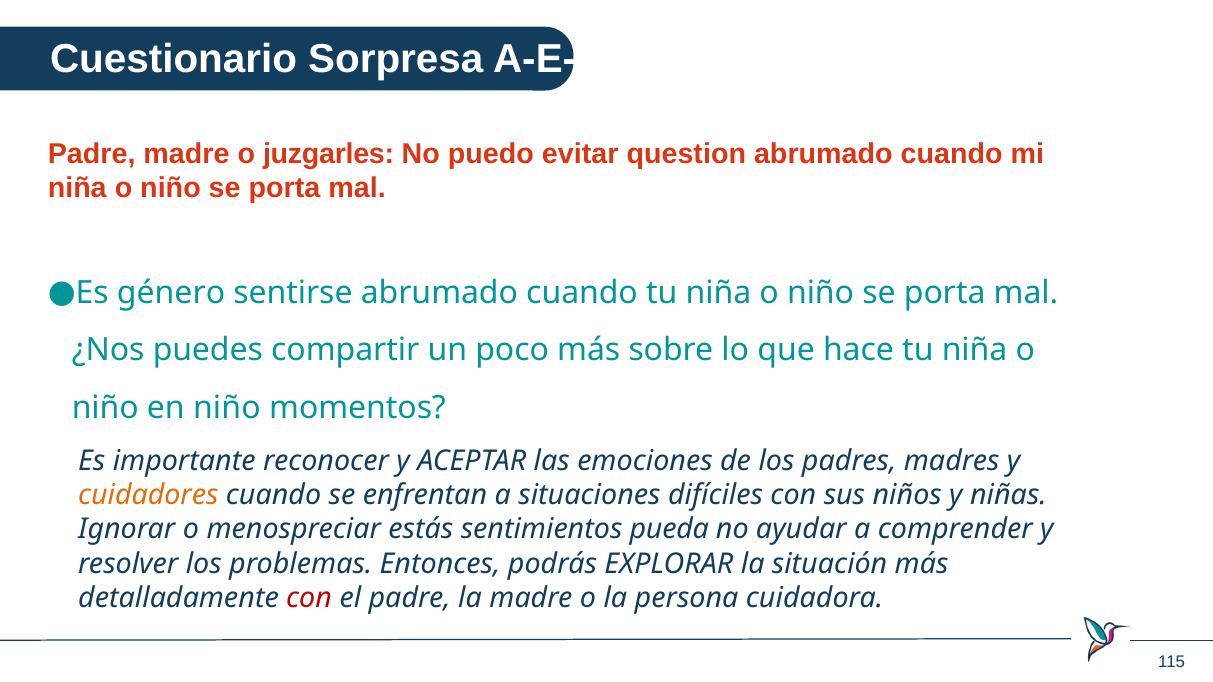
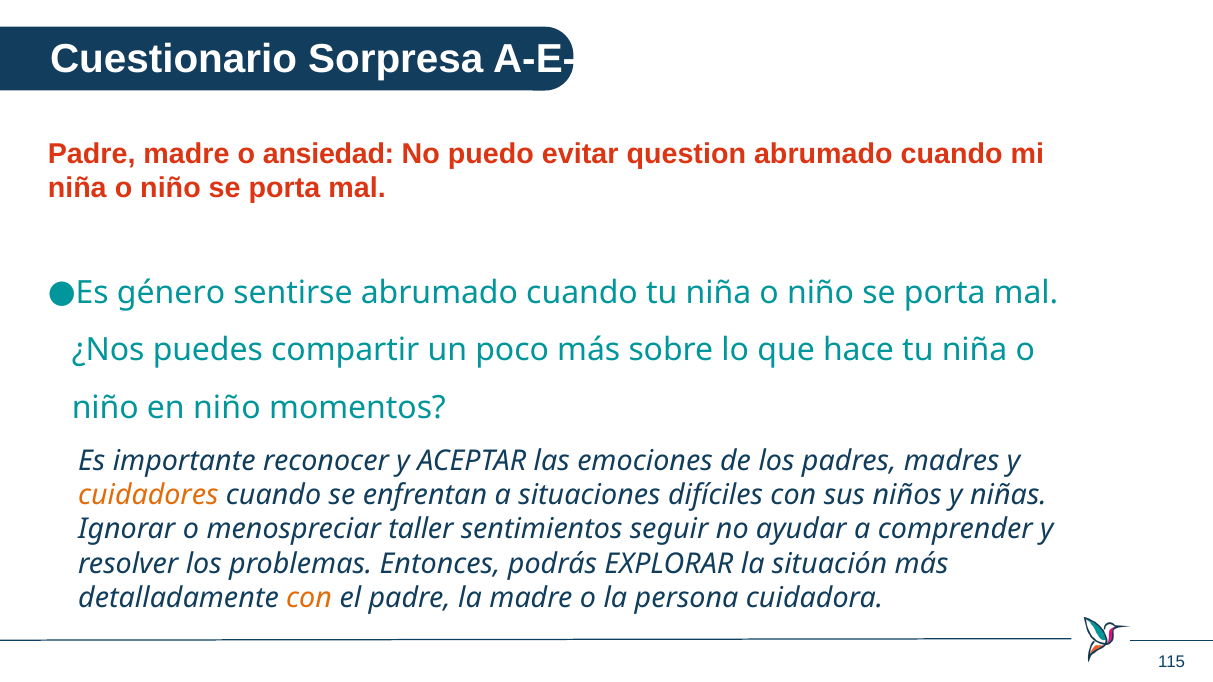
juzgarles: juzgarles -> ansiedad (329, 154)
estás: estás -> taller (421, 530)
pueda: pueda -> seguir (669, 530)
con colour: red -> orange (309, 599)
